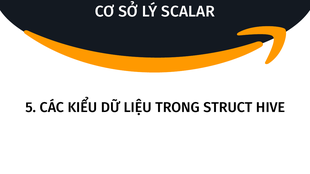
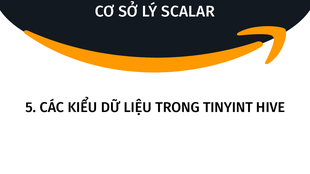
STRUCT: STRUCT -> TINYINT (228, 108)
